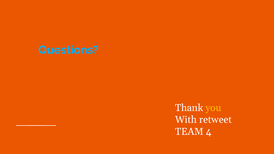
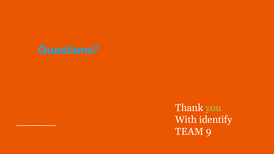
you colour: yellow -> light green (213, 108)
retweet: retweet -> identify (216, 120)
4: 4 -> 9 (209, 132)
